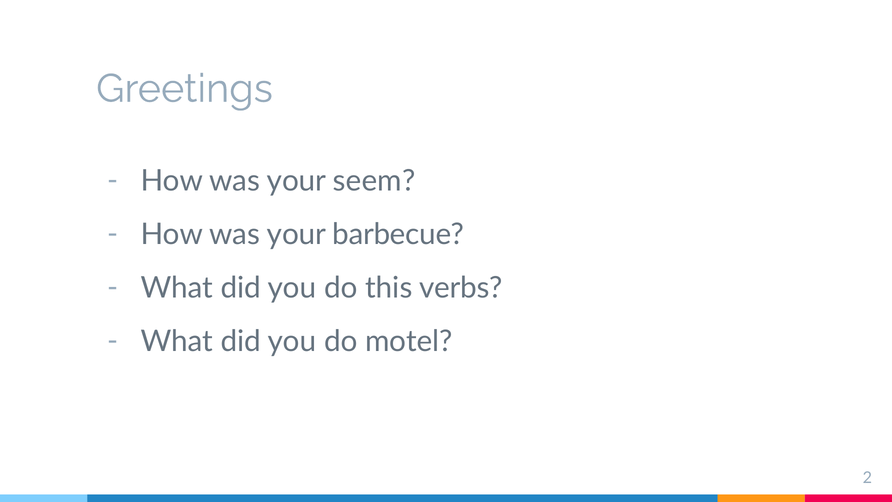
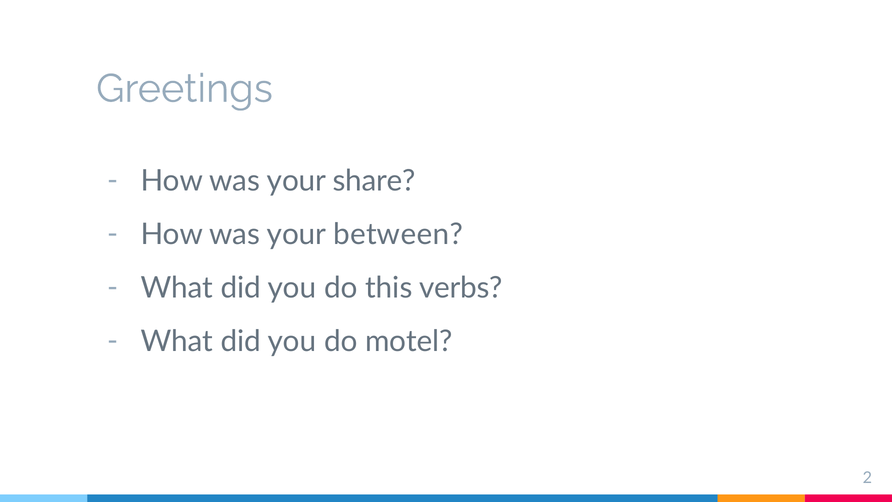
seem: seem -> share (374, 181)
barbecue: barbecue -> between (398, 234)
